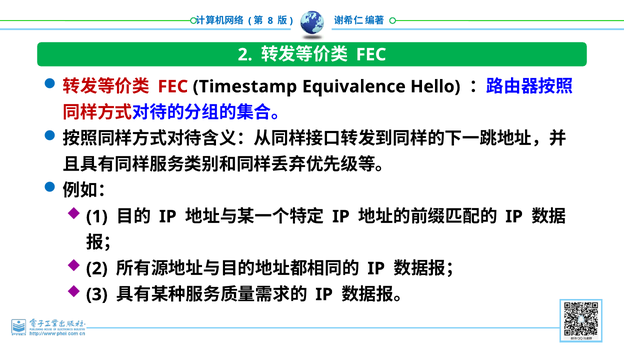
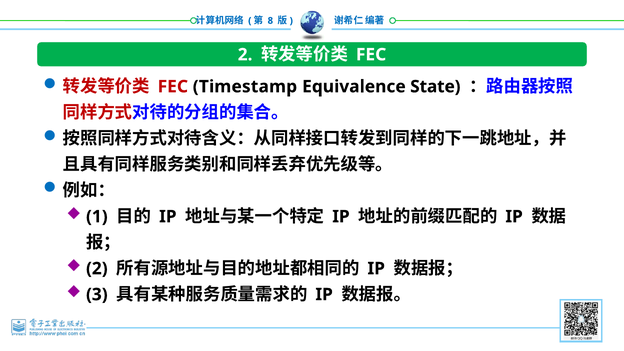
Hello: Hello -> State (435, 87)
